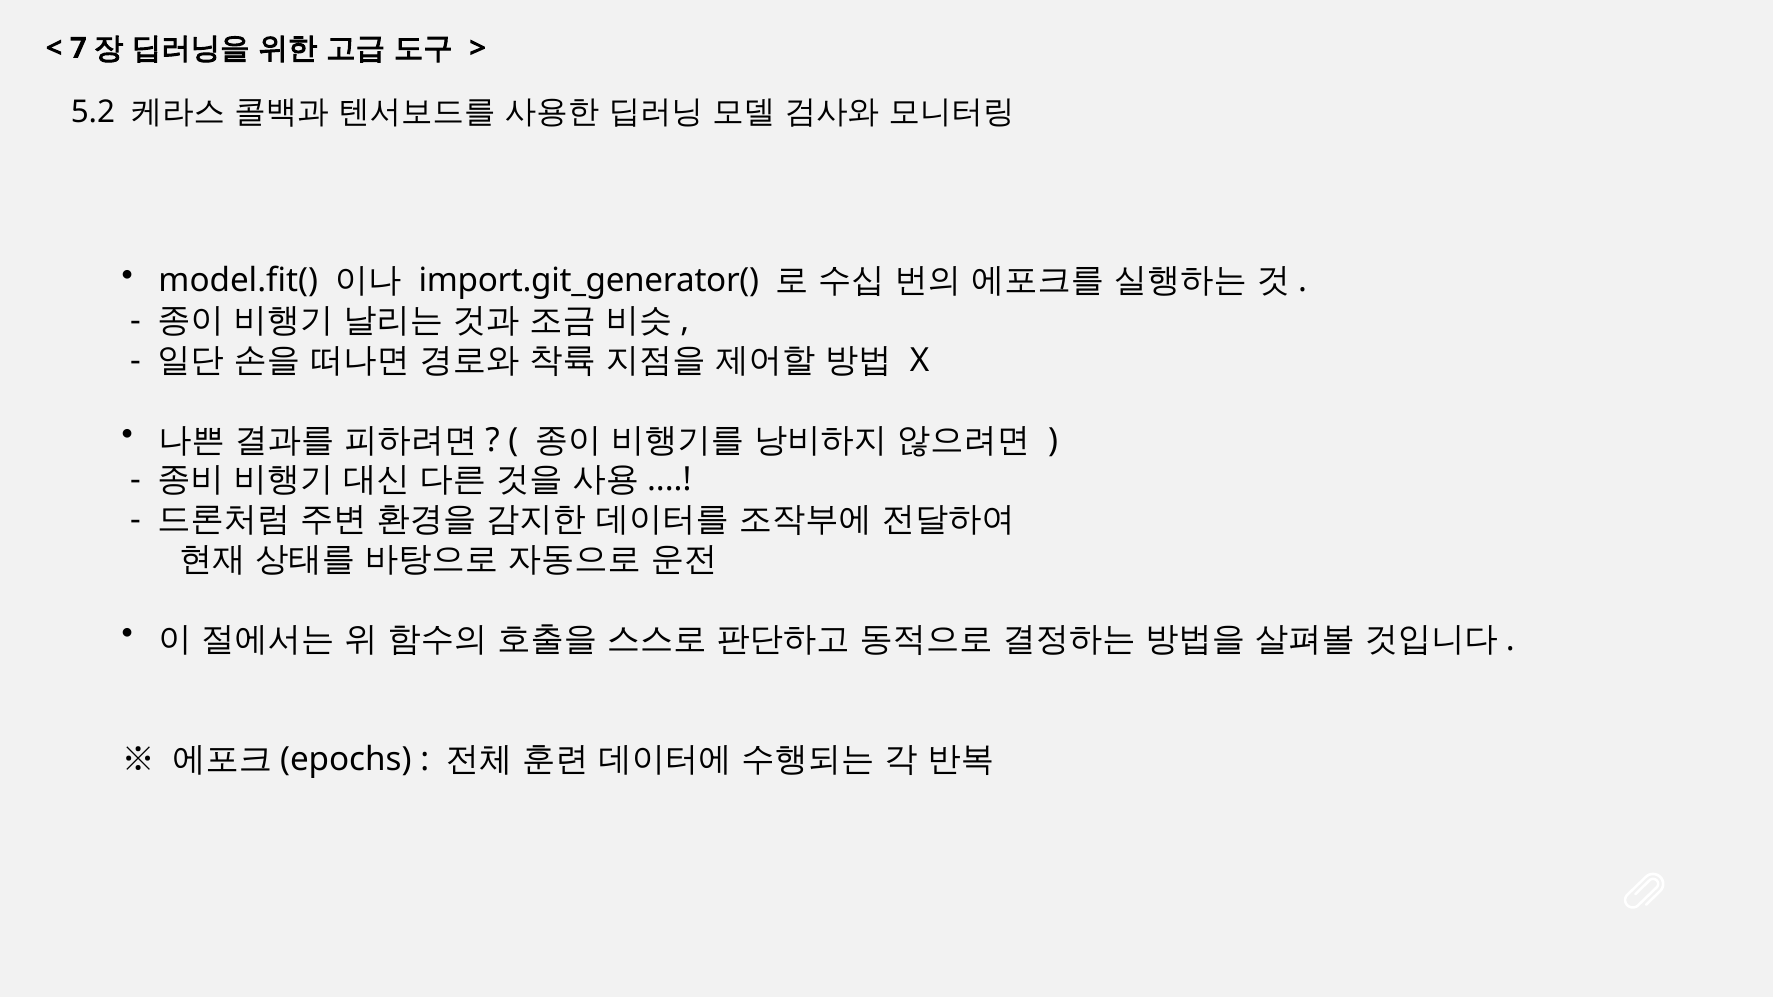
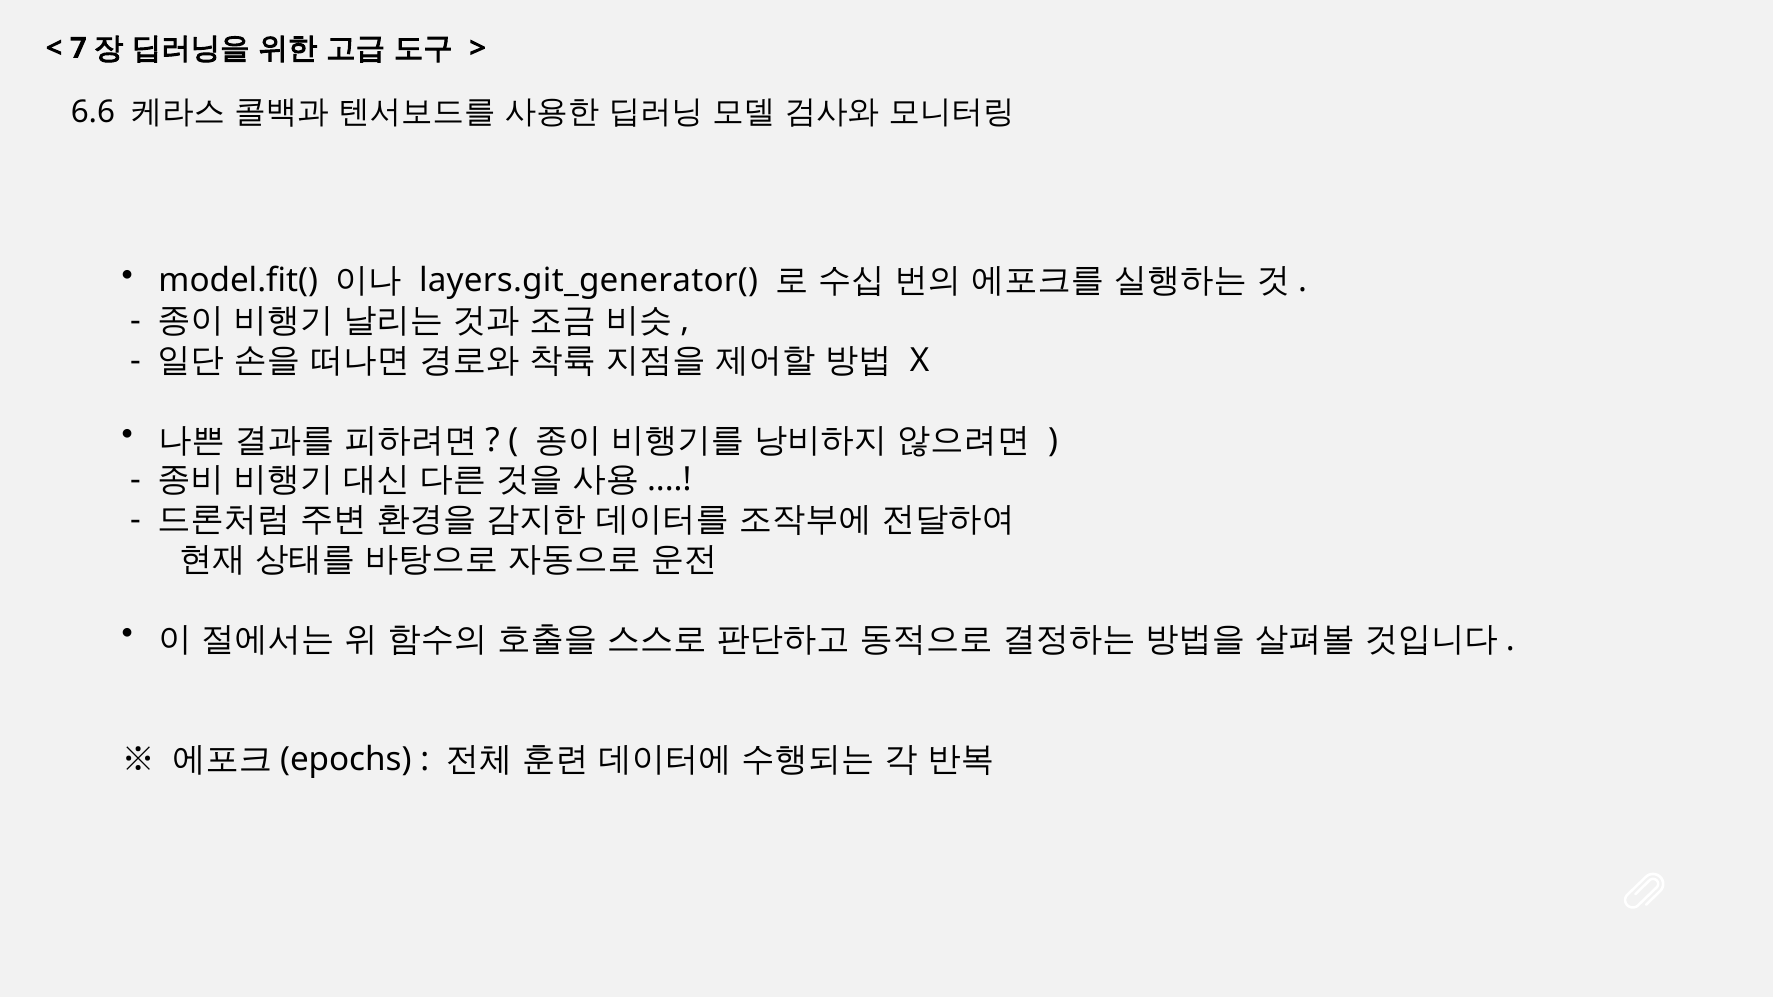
5.2: 5.2 -> 6.6 (93, 113)
import.git_generator(: import.git_generator( -> layers.git_generator( (589, 281)
